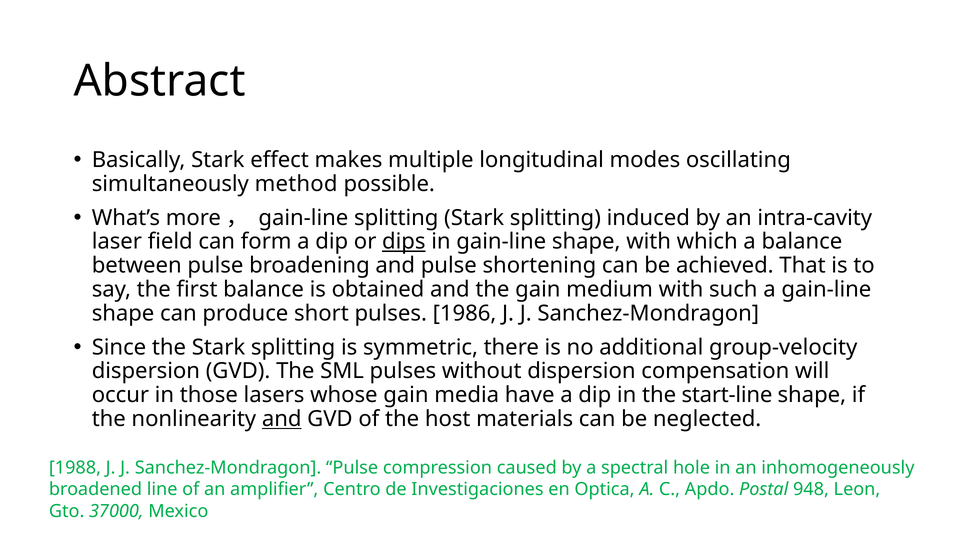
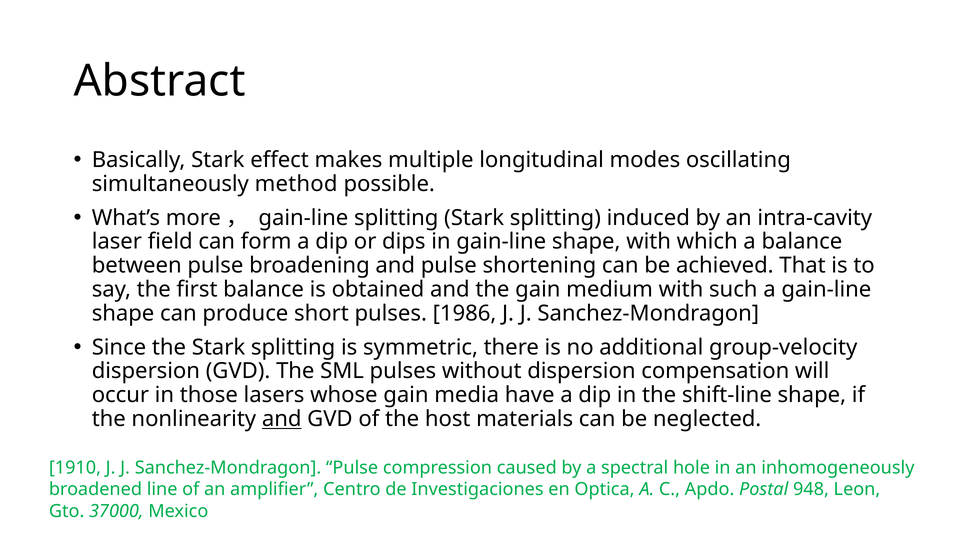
dips underline: present -> none (404, 242)
start-line: start-line -> shift-line (727, 395)
1988: 1988 -> 1910 (75, 468)
